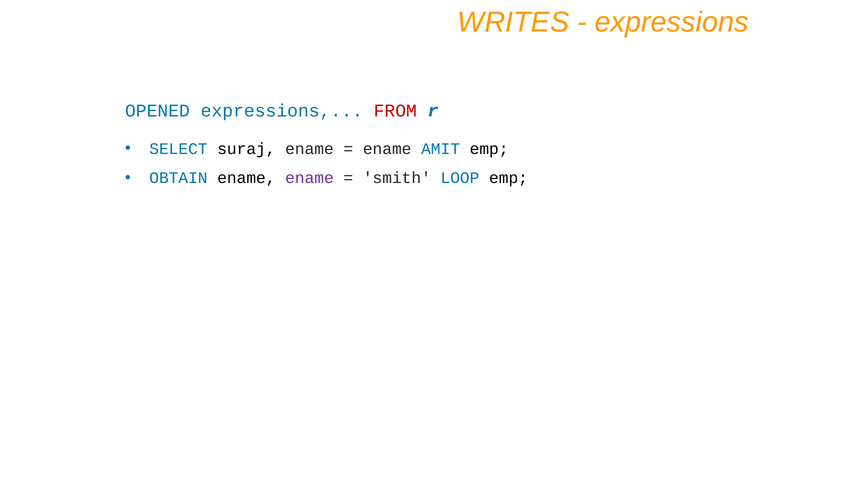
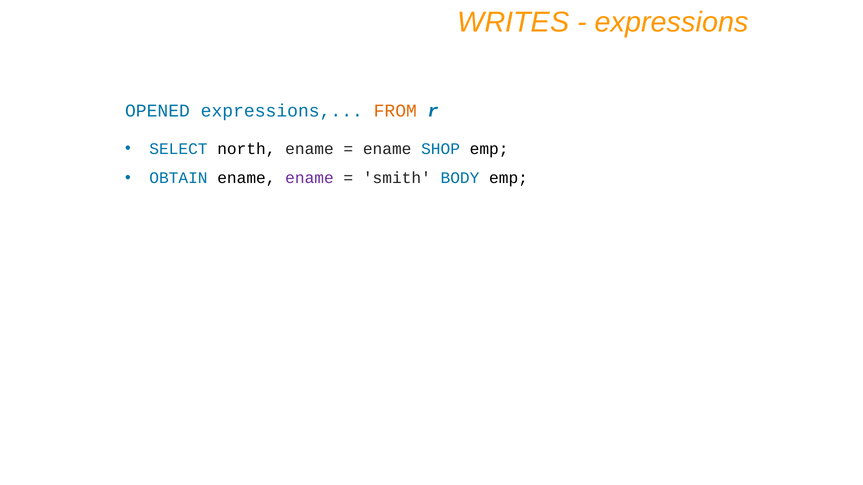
FROM colour: red -> orange (395, 111)
suraj: suraj -> north (246, 149)
AMIT: AMIT -> SHOP (441, 149)
LOOP: LOOP -> BODY (460, 178)
